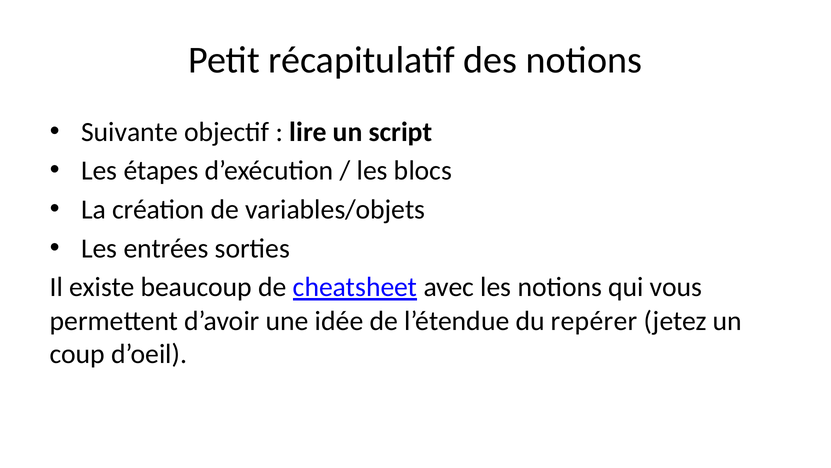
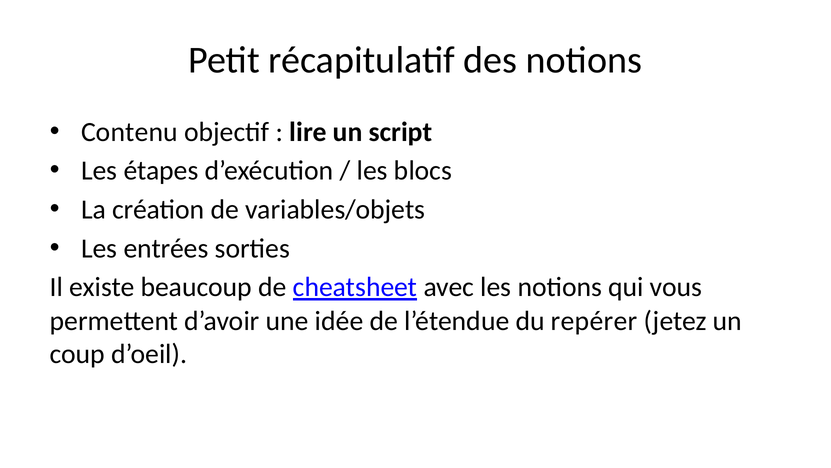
Suivante: Suivante -> Contenu (129, 132)
